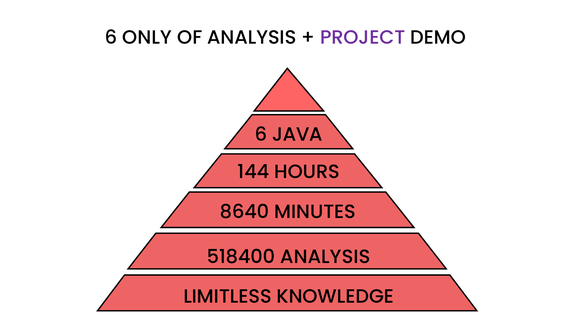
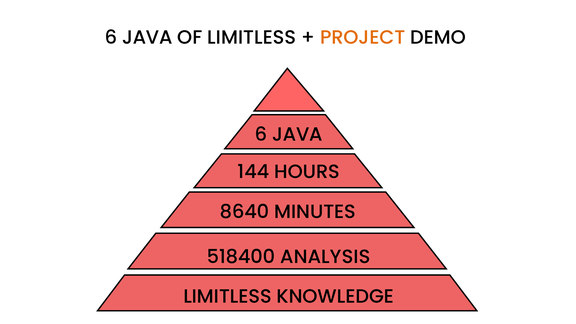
ONLY: ONLY -> JAVA (147, 37)
OF ANALYSIS: ANALYSIS -> LIMITLESS (252, 37)
PROJECT colour: purple -> orange (363, 37)
